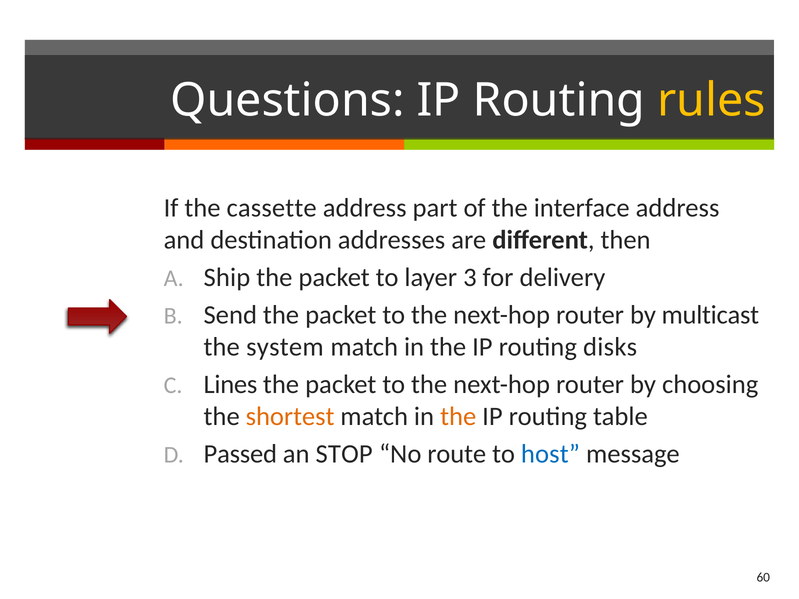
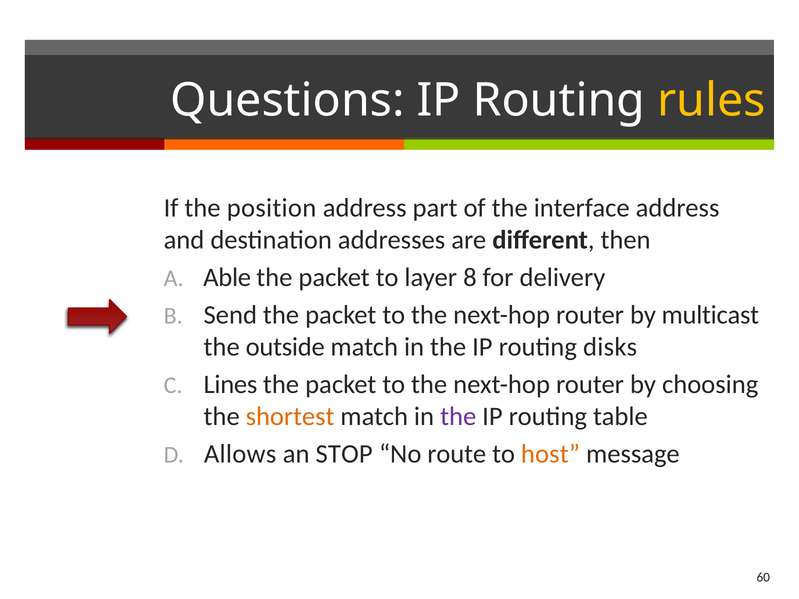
cassette: cassette -> position (272, 208)
Ship: Ship -> Able (227, 278)
3: 3 -> 8 (470, 278)
system: system -> outside (285, 347)
the colour: orange -> purple (458, 417)
Passed: Passed -> Allows (240, 454)
host colour: blue -> orange (550, 454)
